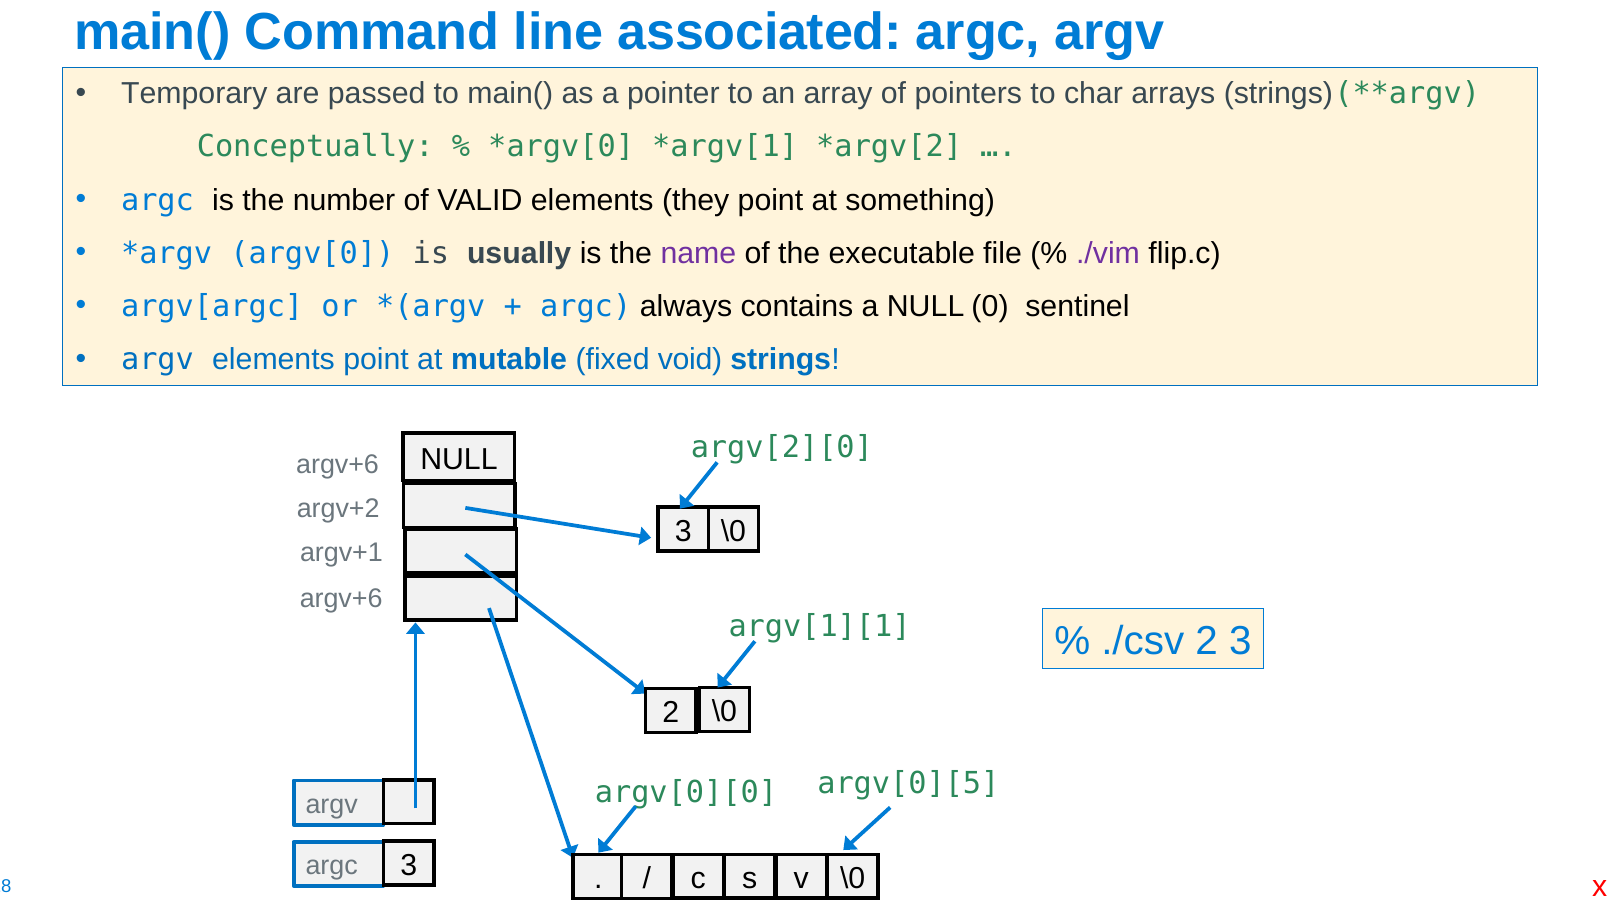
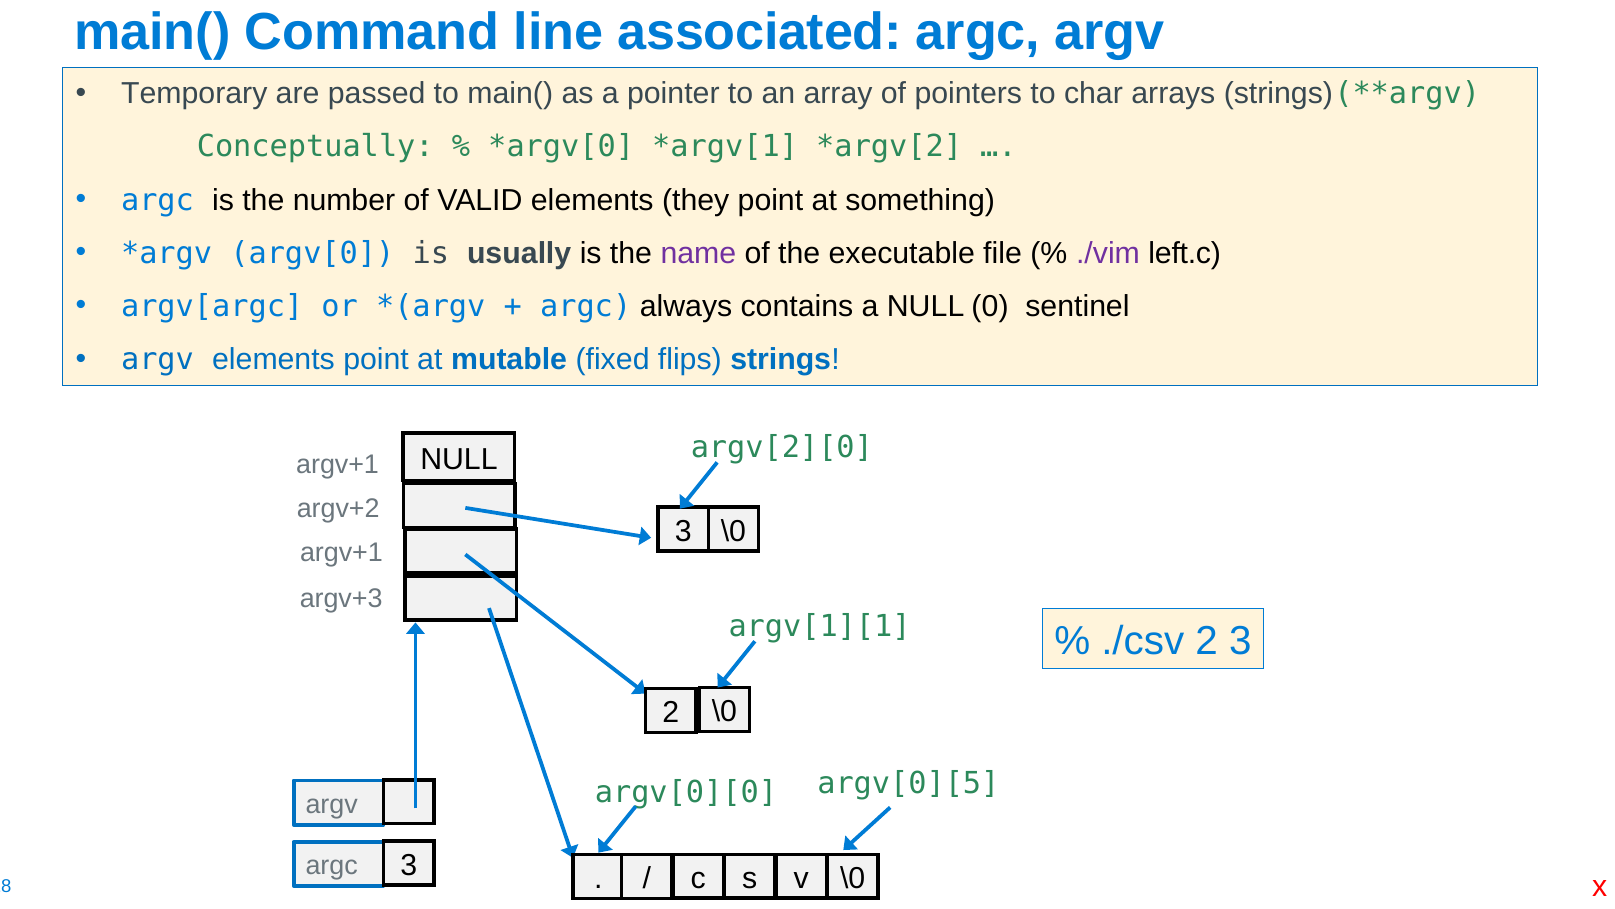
flip.c: flip.c -> left.c (1185, 253)
void: void -> flips (690, 359)
argv+6: argv+6 -> argv+1 (338, 465)
argv+6: argv+6 -> argv+3 (341, 598)
